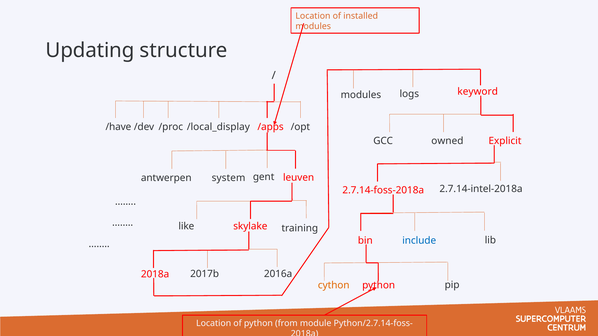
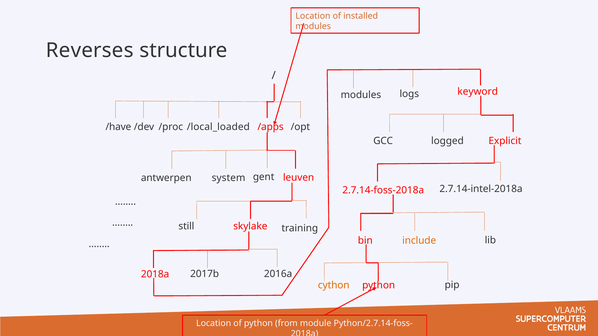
Updating: Updating -> Reverses (90, 50)
/local_display: /local_display -> /local_loaded (218, 127)
owned: owned -> logged (447, 141)
like: like -> still (186, 227)
include colour: blue -> orange (419, 241)
